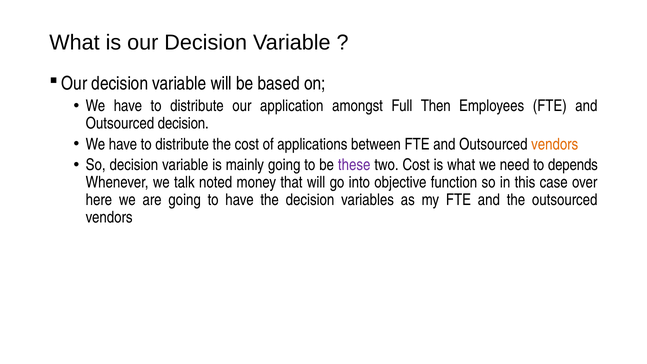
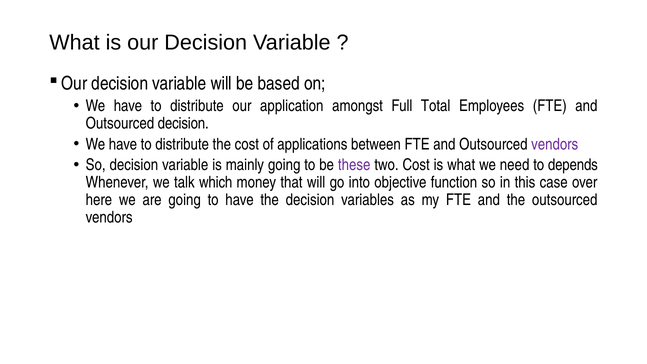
Then: Then -> Total (436, 106)
vendors colour: orange -> purple (555, 144)
noted: noted -> which (216, 183)
